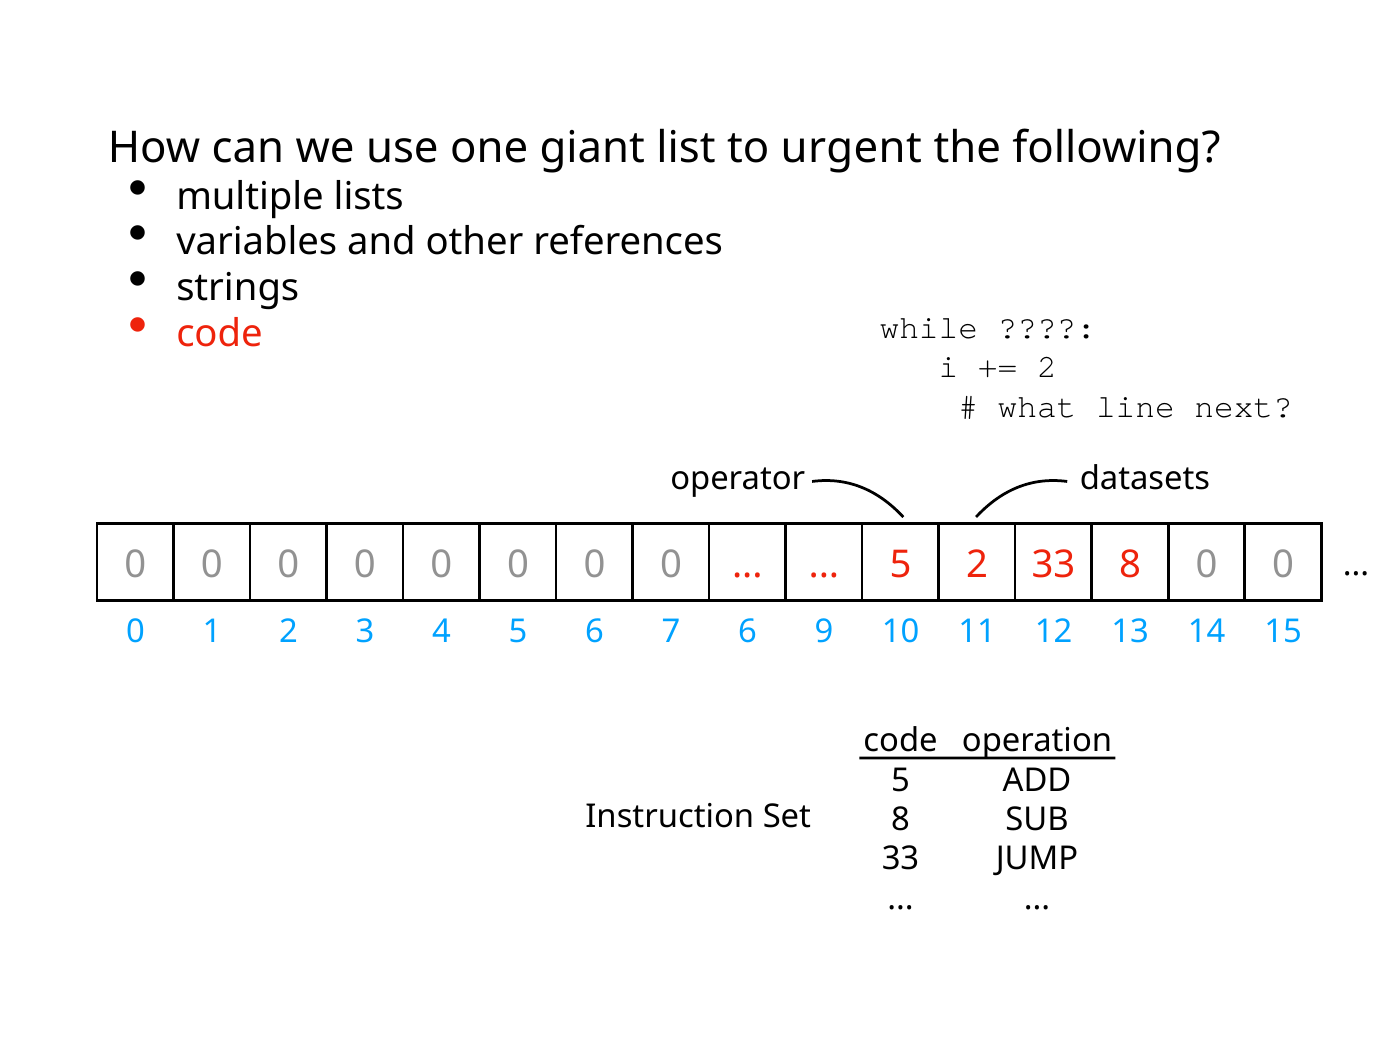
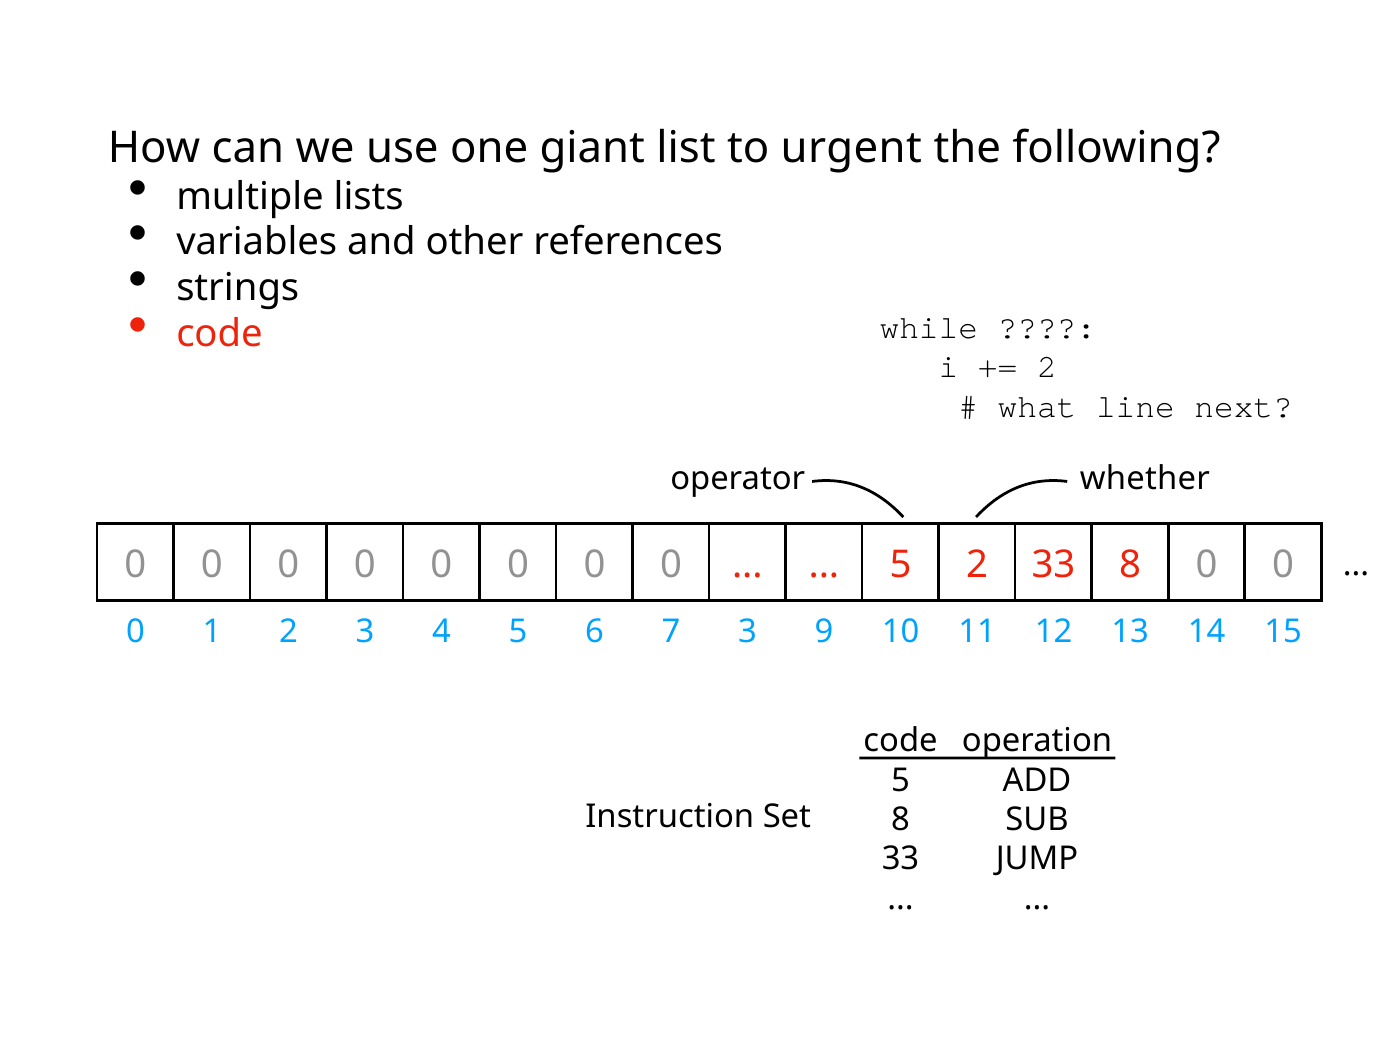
datasets: datasets -> whether (1145, 479)
1 6: 6 -> 3 (747, 631)
